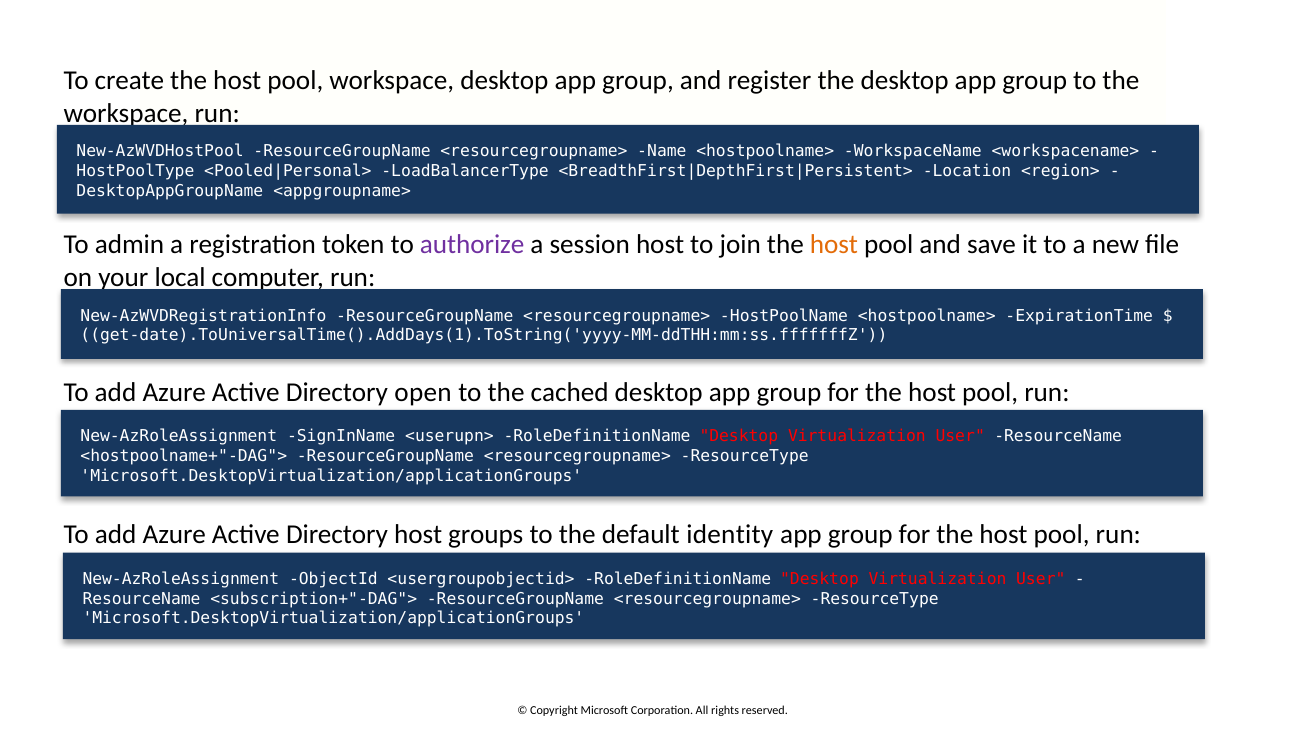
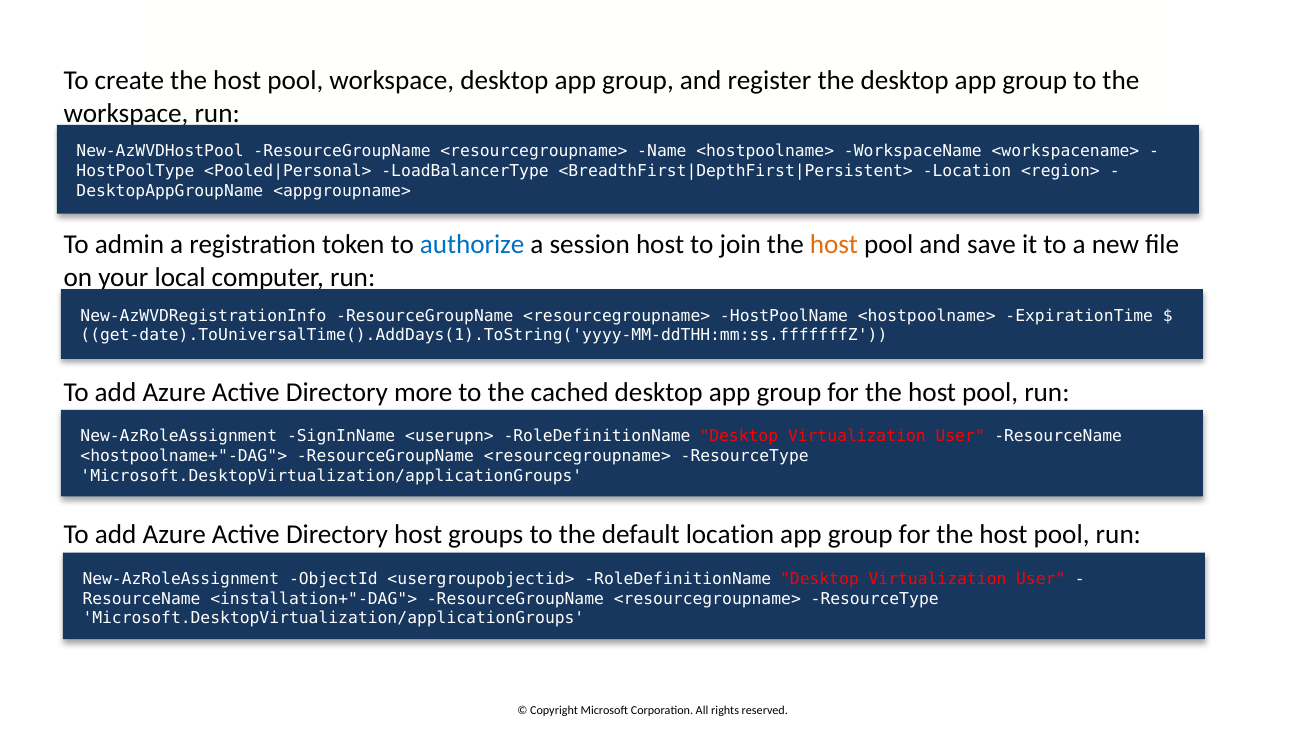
authorize colour: purple -> blue (472, 244)
open: open -> more (423, 392)
default identity: identity -> location (730, 535)
<subscription+"-DAG">: <subscription+"-DAG"> -> <installation+"-DAG"> (314, 599)
